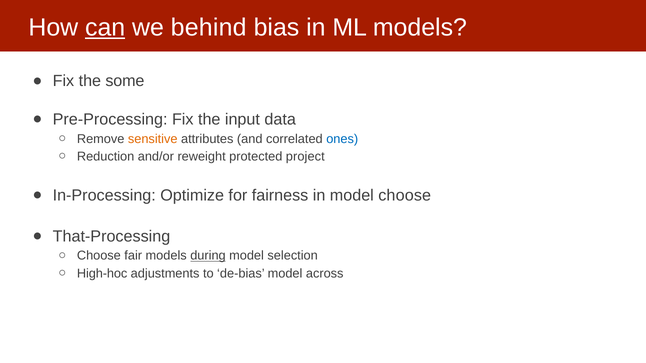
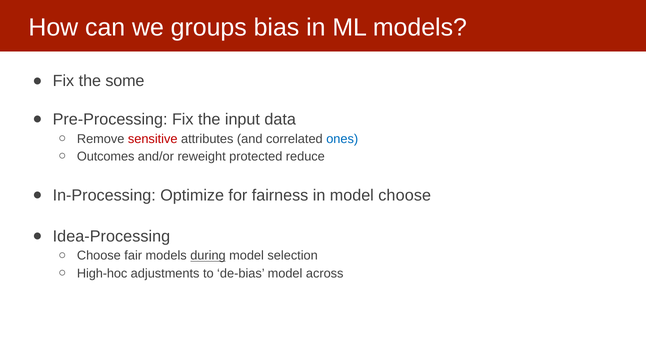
can underline: present -> none (105, 28)
behind: behind -> groups (209, 28)
sensitive colour: orange -> red (153, 139)
Reduction: Reduction -> Outcomes (106, 157)
project: project -> reduce (305, 157)
That-Processing: That-Processing -> Idea-Processing (111, 237)
